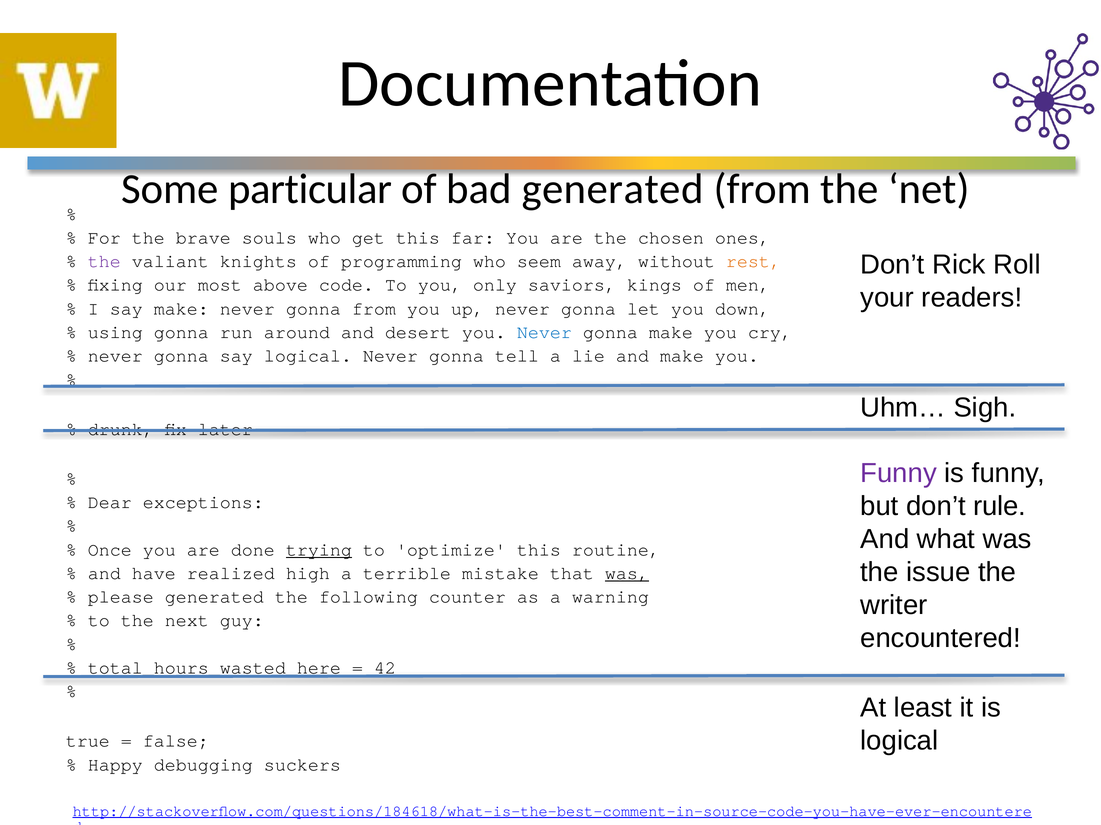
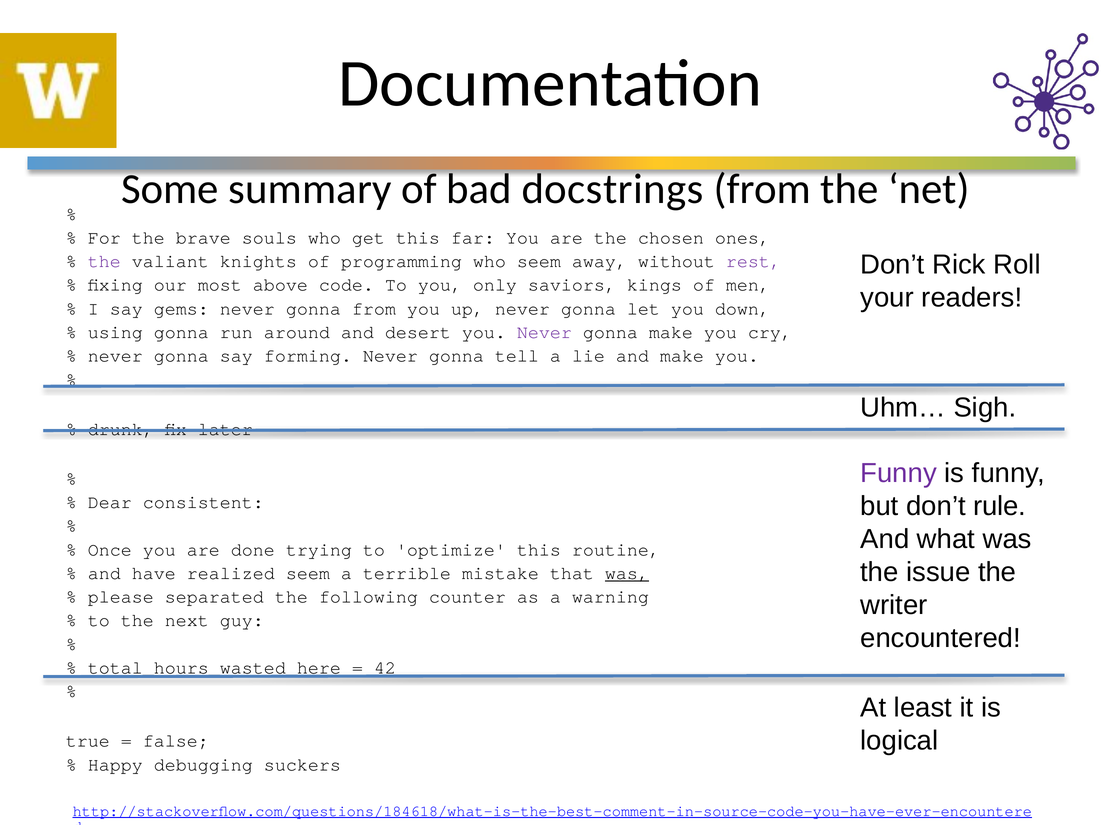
particular: particular -> summary (310, 189)
bad generated: generated -> docstrings (613, 189)
rest colour: orange -> purple (753, 262)
say make: make -> gems (181, 309)
Never colour: blue -> purple (544, 333)
say logical: logical -> forming (308, 356)
exceptions: exceptions -> consistent (203, 503)
trying underline: present -> none (319, 550)
realized high: high -> seem (308, 574)
please generated: generated -> separated (214, 597)
